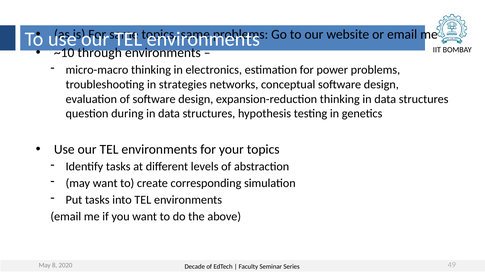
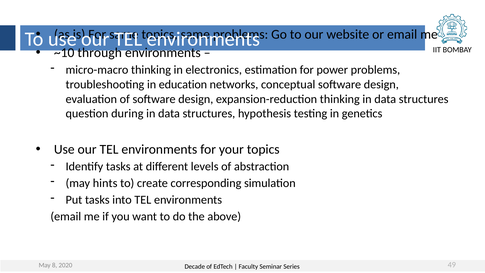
strategies: strategies -> education (183, 84)
may want: want -> hints (105, 183)
